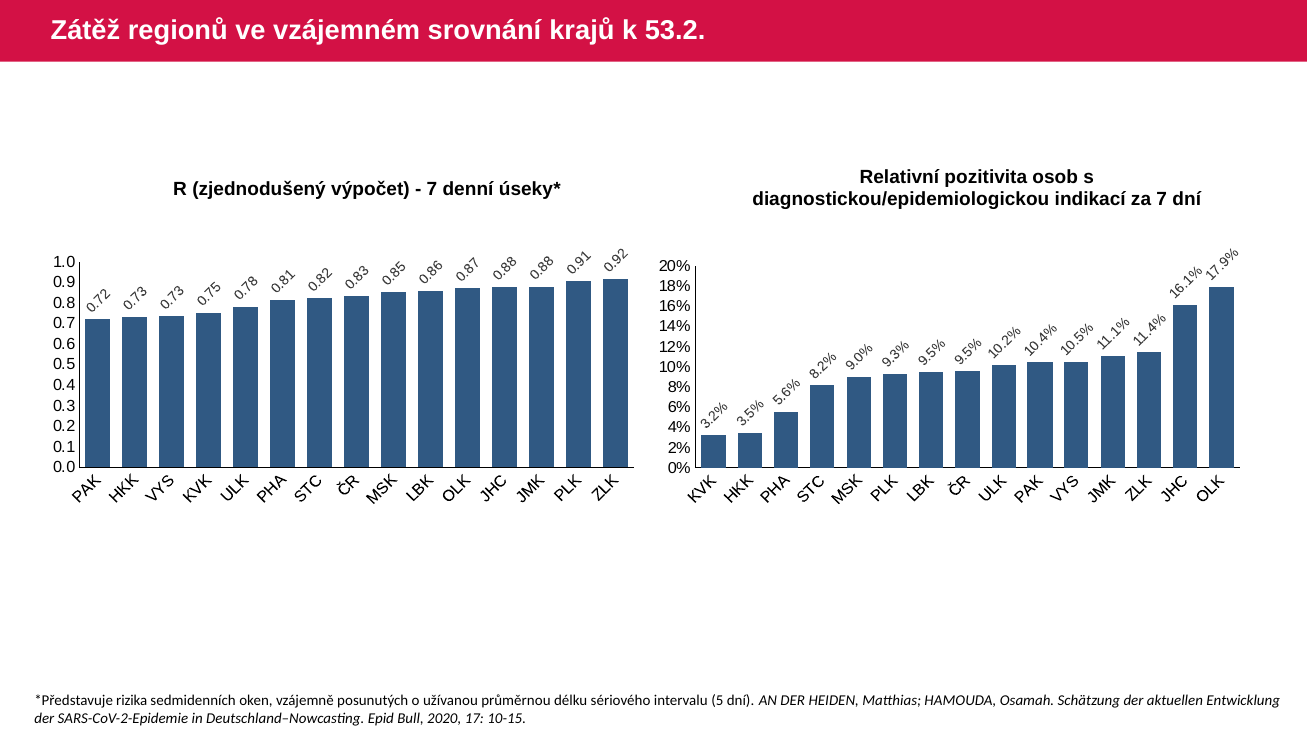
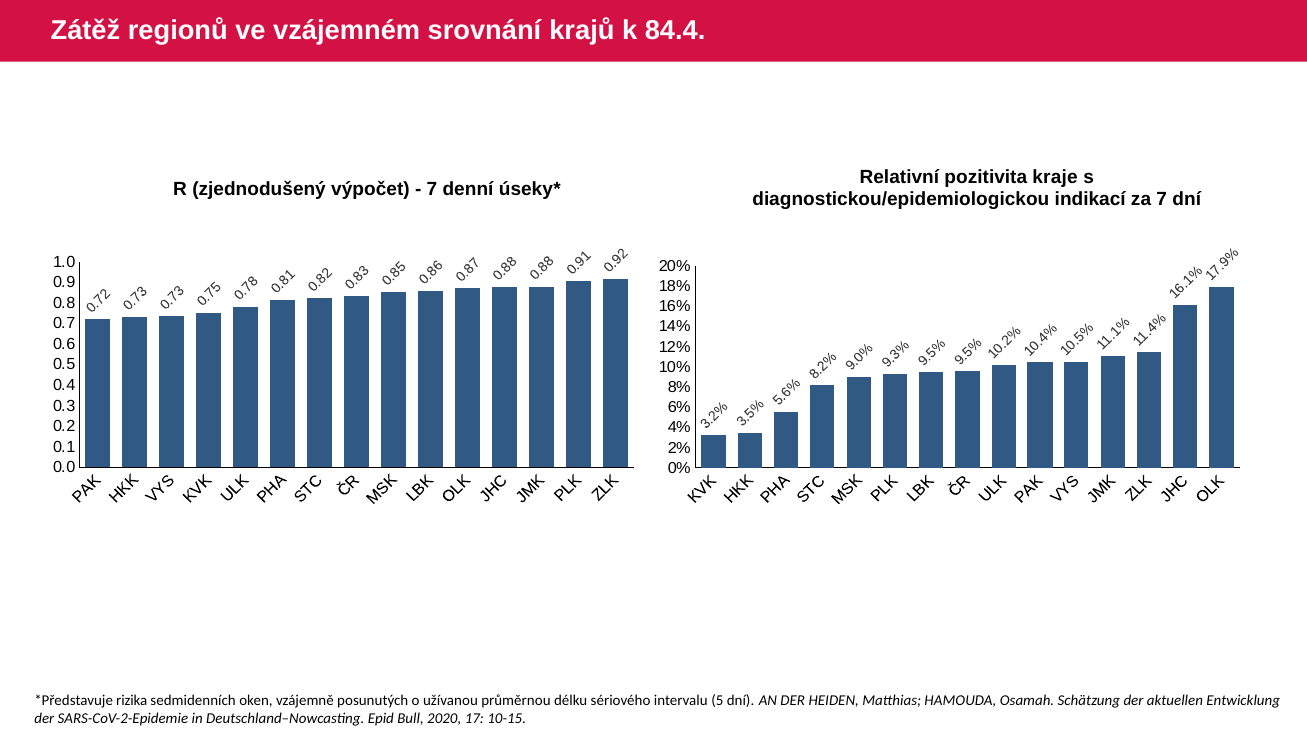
53.2: 53.2 -> 84.4 (675, 31)
osob: osob -> kraje (1055, 177)
